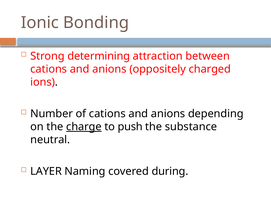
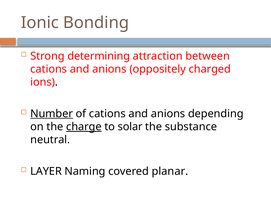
Number underline: none -> present (52, 114)
push: push -> solar (130, 127)
during: during -> planar (170, 171)
